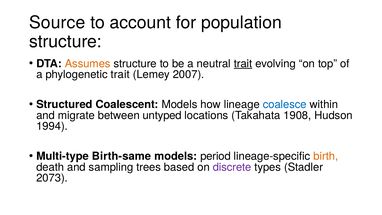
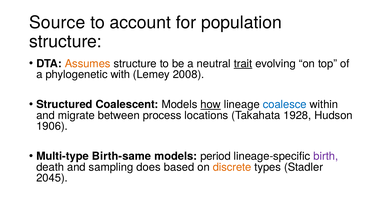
phylogenetic trait: trait -> with (120, 74)
2007: 2007 -> 2008 (189, 74)
how underline: none -> present (211, 104)
untyped: untyped -> process (162, 115)
1908: 1908 -> 1928 (297, 115)
1994: 1994 -> 1906 (52, 126)
birth colour: orange -> purple (326, 156)
trees: trees -> does (149, 167)
discrete colour: purple -> orange (232, 167)
2073: 2073 -> 2045 (52, 178)
